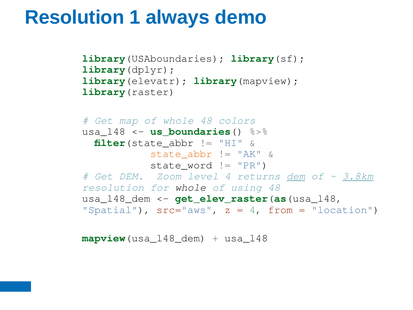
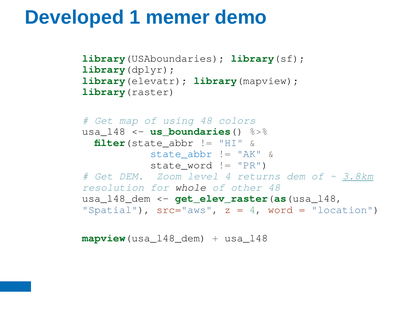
Resolution: Resolution -> Developed (74, 17)
always: always -> memer (178, 17)
of whole: whole -> using (178, 120)
state_abbr colour: orange -> blue (181, 154)
dem underline: present -> none (296, 176)
using: using -> other (246, 187)
from: from -> word (280, 210)
